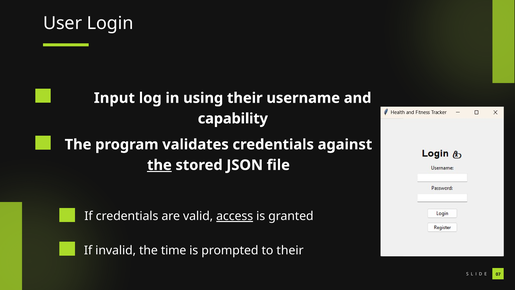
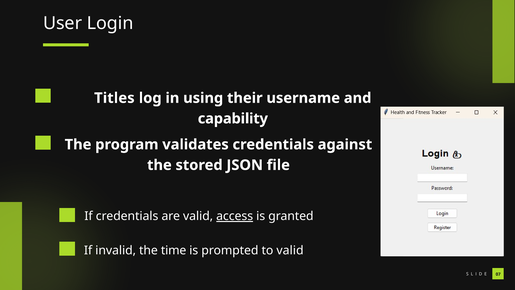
Input: Input -> Titles (114, 98)
the underline: present -> none (159, 165)
to their: their -> valid (290, 250)
